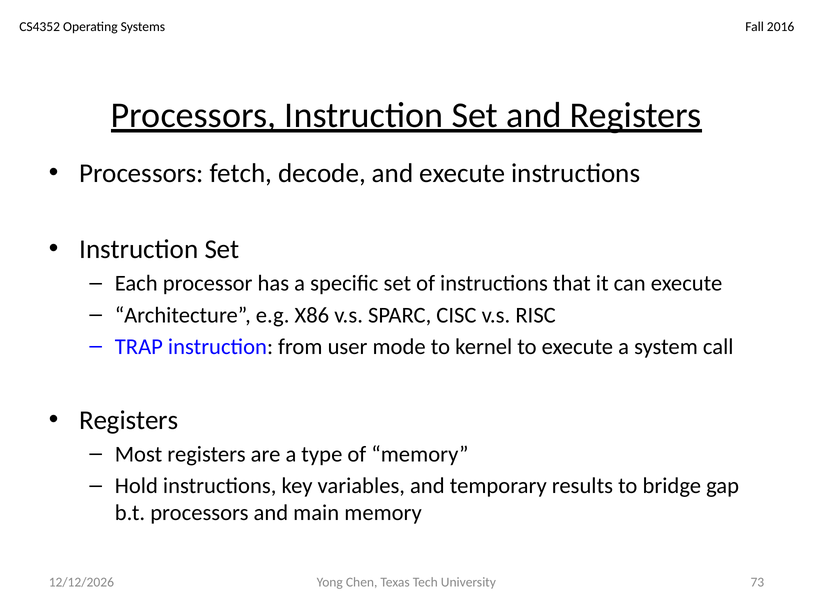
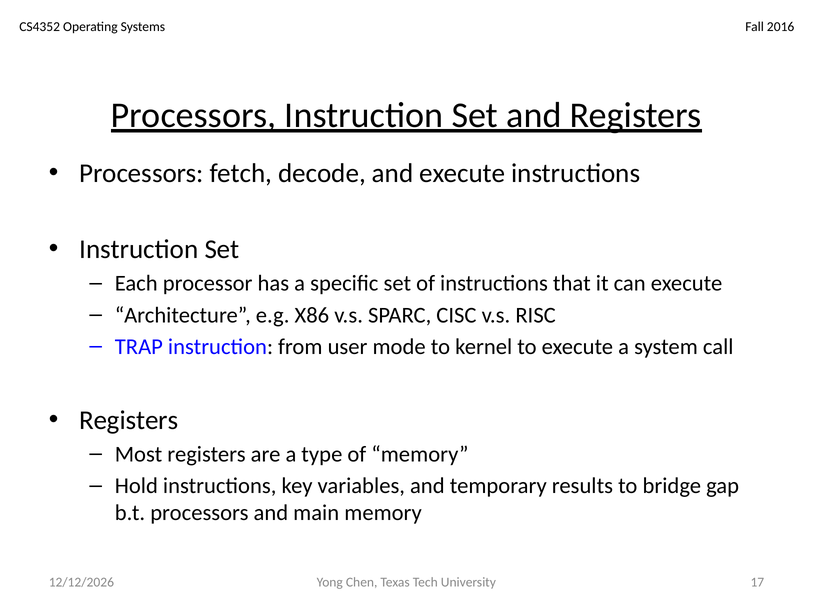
73: 73 -> 17 (757, 582)
